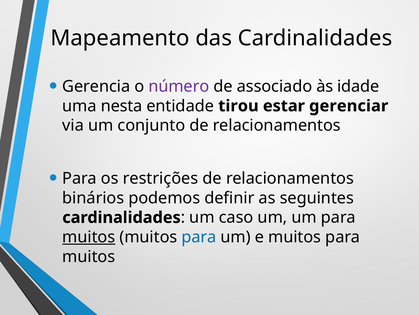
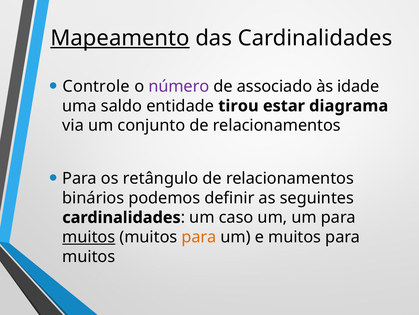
Mapeamento underline: none -> present (120, 38)
Gerencia: Gerencia -> Controle (96, 86)
nesta: nesta -> saldo (121, 106)
gerenciar: gerenciar -> diagrama (349, 106)
restrições: restrições -> retângulo (161, 178)
para colour: blue -> orange (199, 237)
